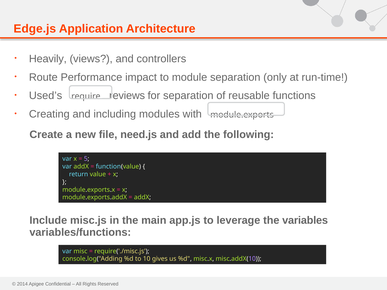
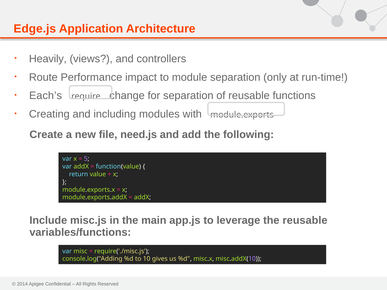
Used’s: Used’s -> Each’s (46, 96)
reviews: reviews -> change (127, 96)
the variables: variables -> reusable (305, 221)
